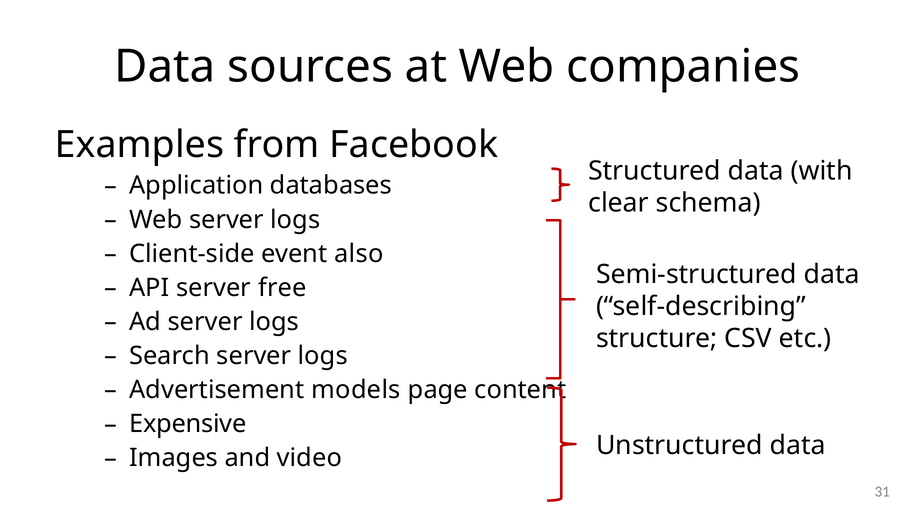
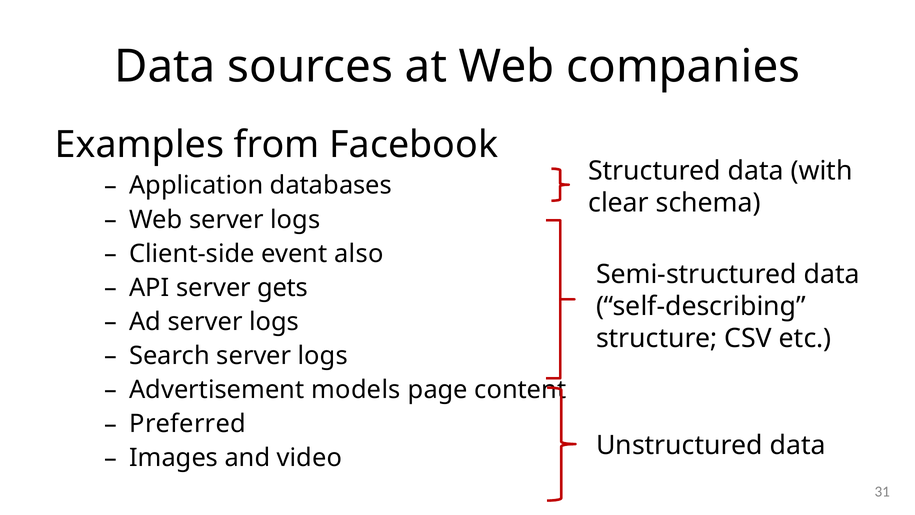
free: free -> gets (283, 288)
Expensive: Expensive -> Preferred (188, 424)
